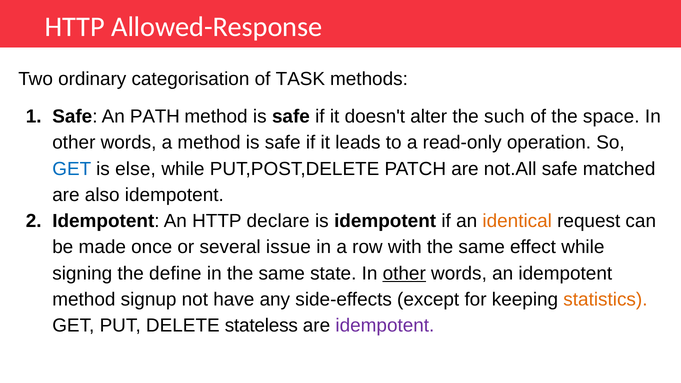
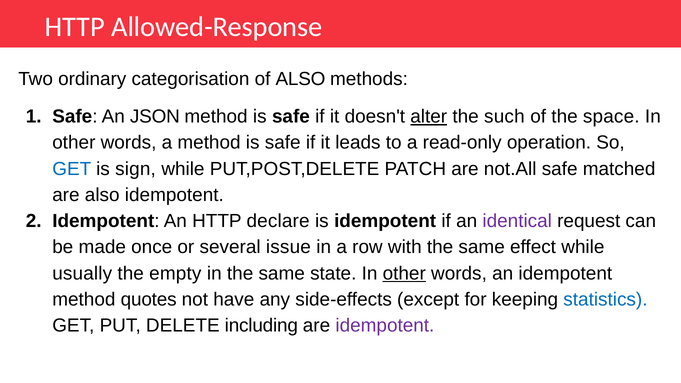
of TASK: TASK -> ALSO (300, 79)
PATH: PATH -> JSON (155, 117)
alter underline: none -> present (429, 117)
else: else -> sign (136, 169)
identical colour: orange -> purple (517, 221)
signing: signing -> usually (82, 273)
define: define -> empty (175, 273)
signup: signup -> quotes (149, 299)
statistics colour: orange -> blue (605, 299)
stateless: stateless -> including (261, 326)
